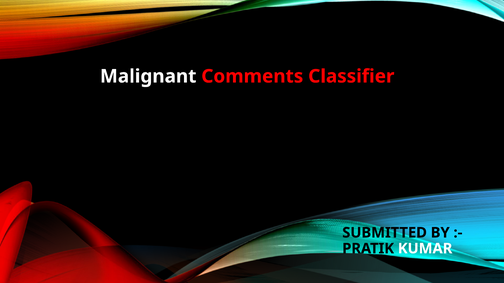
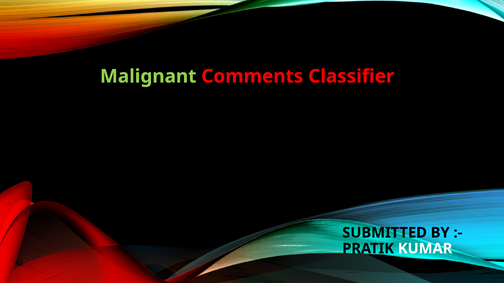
Malignant colour: white -> light green (148, 76)
